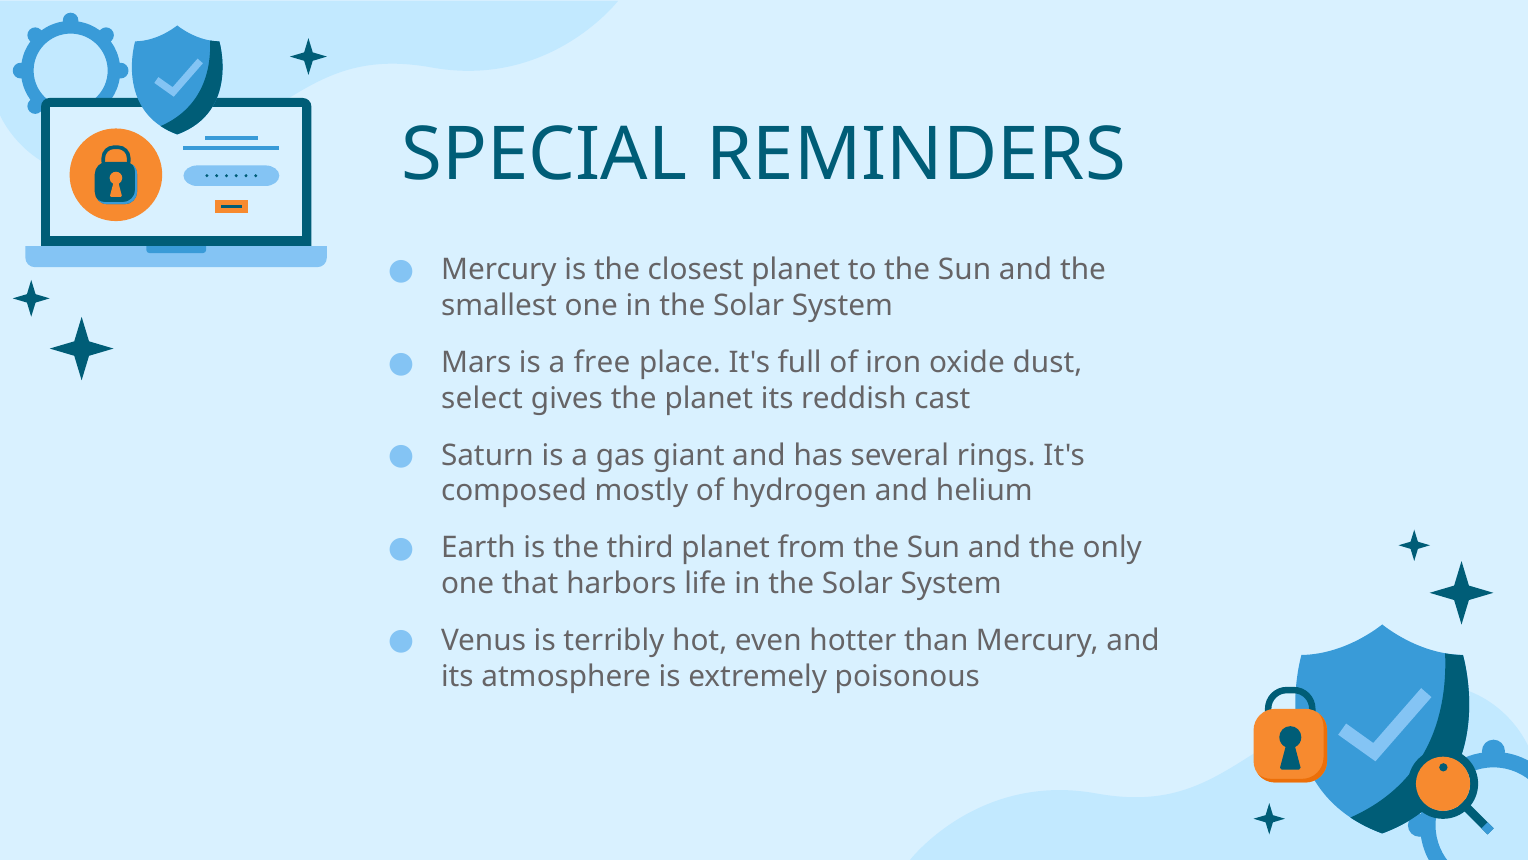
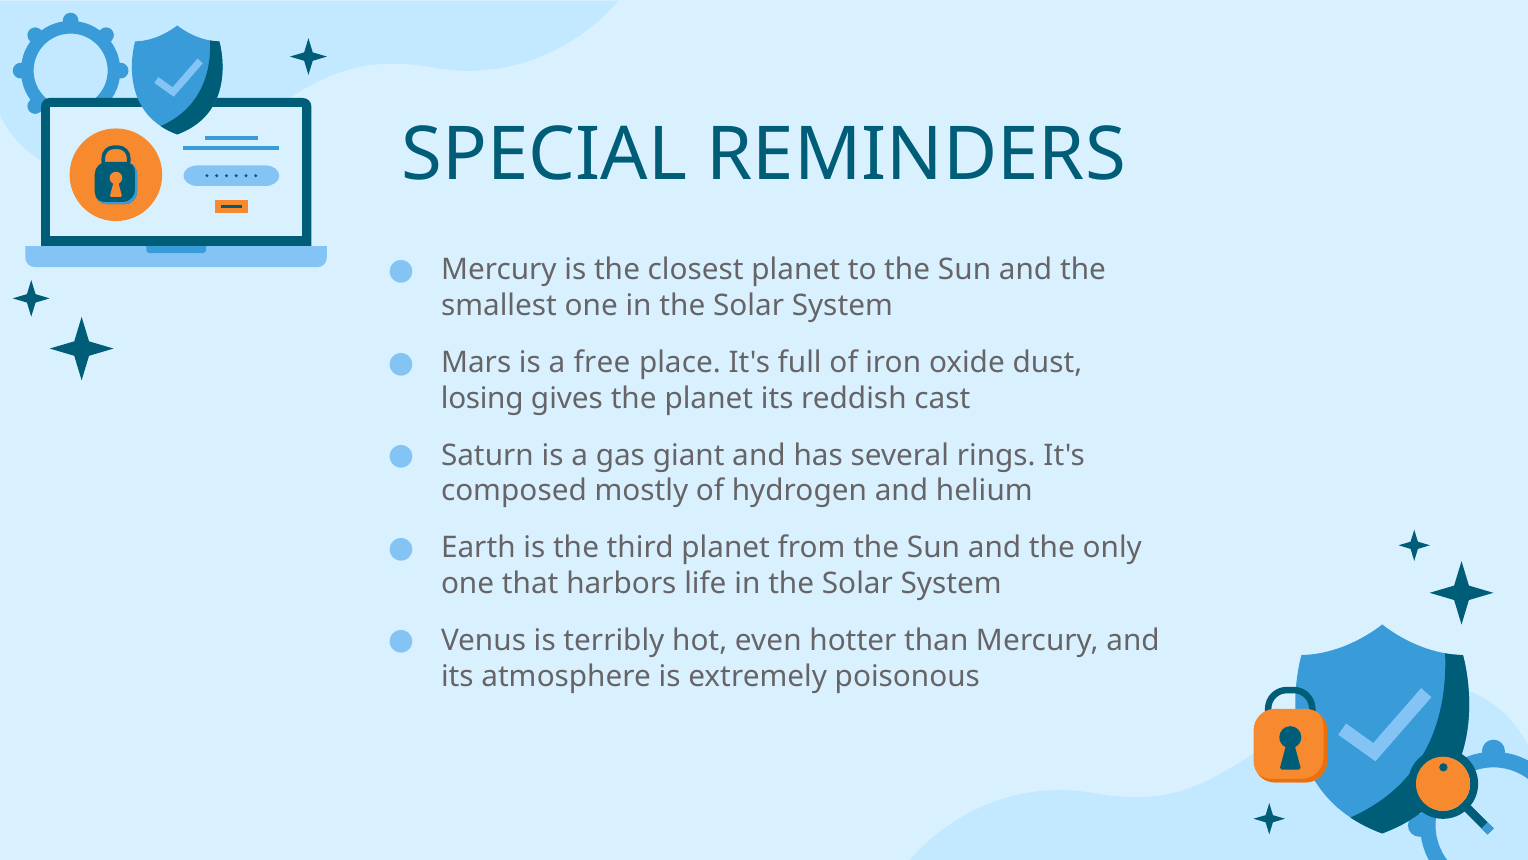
select: select -> losing (482, 398)
